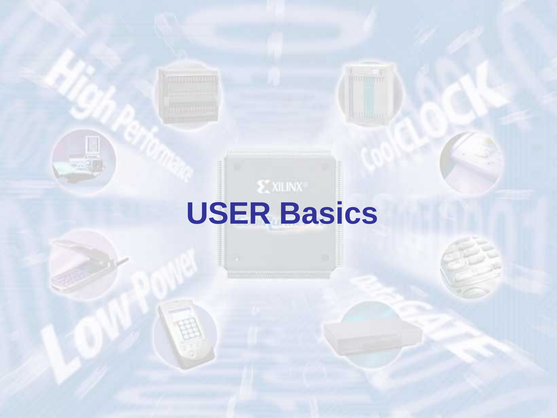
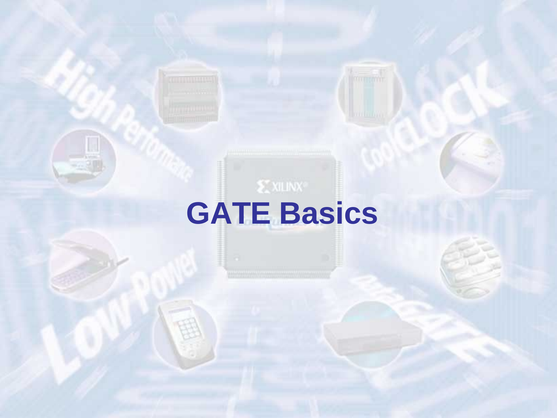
USER: USER -> GATE (229, 213)
